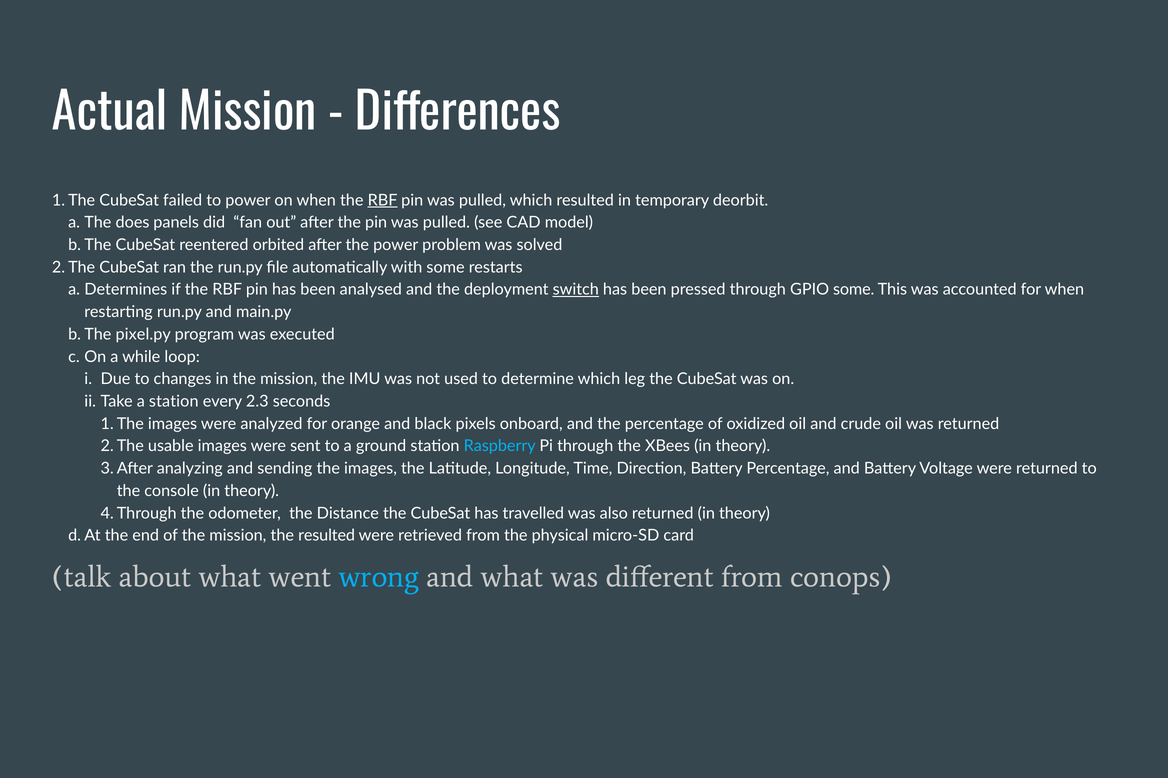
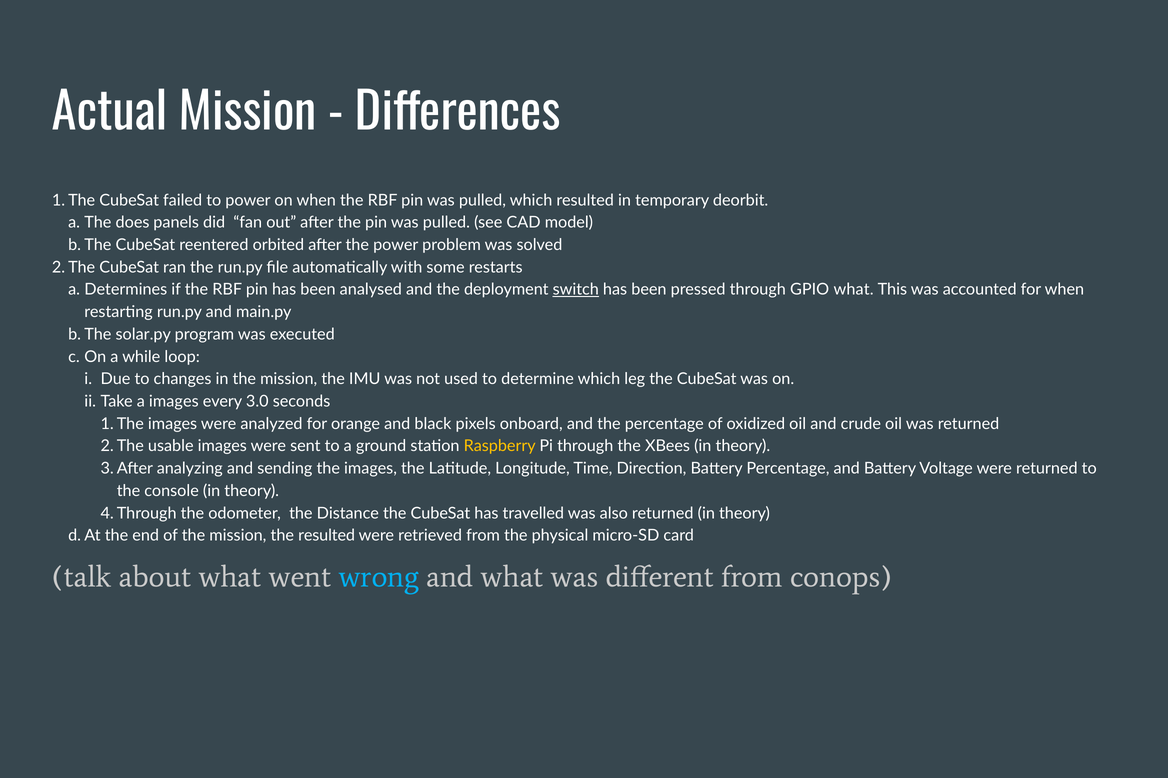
RBF underline: present -> none (383, 200)
GPIO some: some -> what (854, 290)
pixel.py: pixel.py -> solar.py (143, 335)
a station: station -> images (174, 402)
2.3: 2.3 -> 3.0 (257, 402)
Raspberry colour: light blue -> yellow (500, 447)
